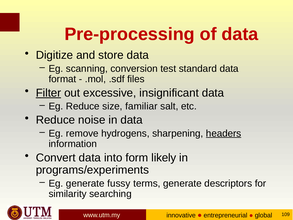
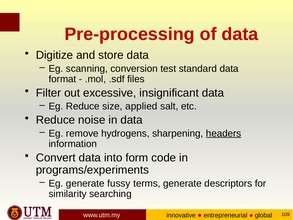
Filter underline: present -> none (48, 93)
familiar: familiar -> applied (141, 106)
likely: likely -> code (164, 157)
